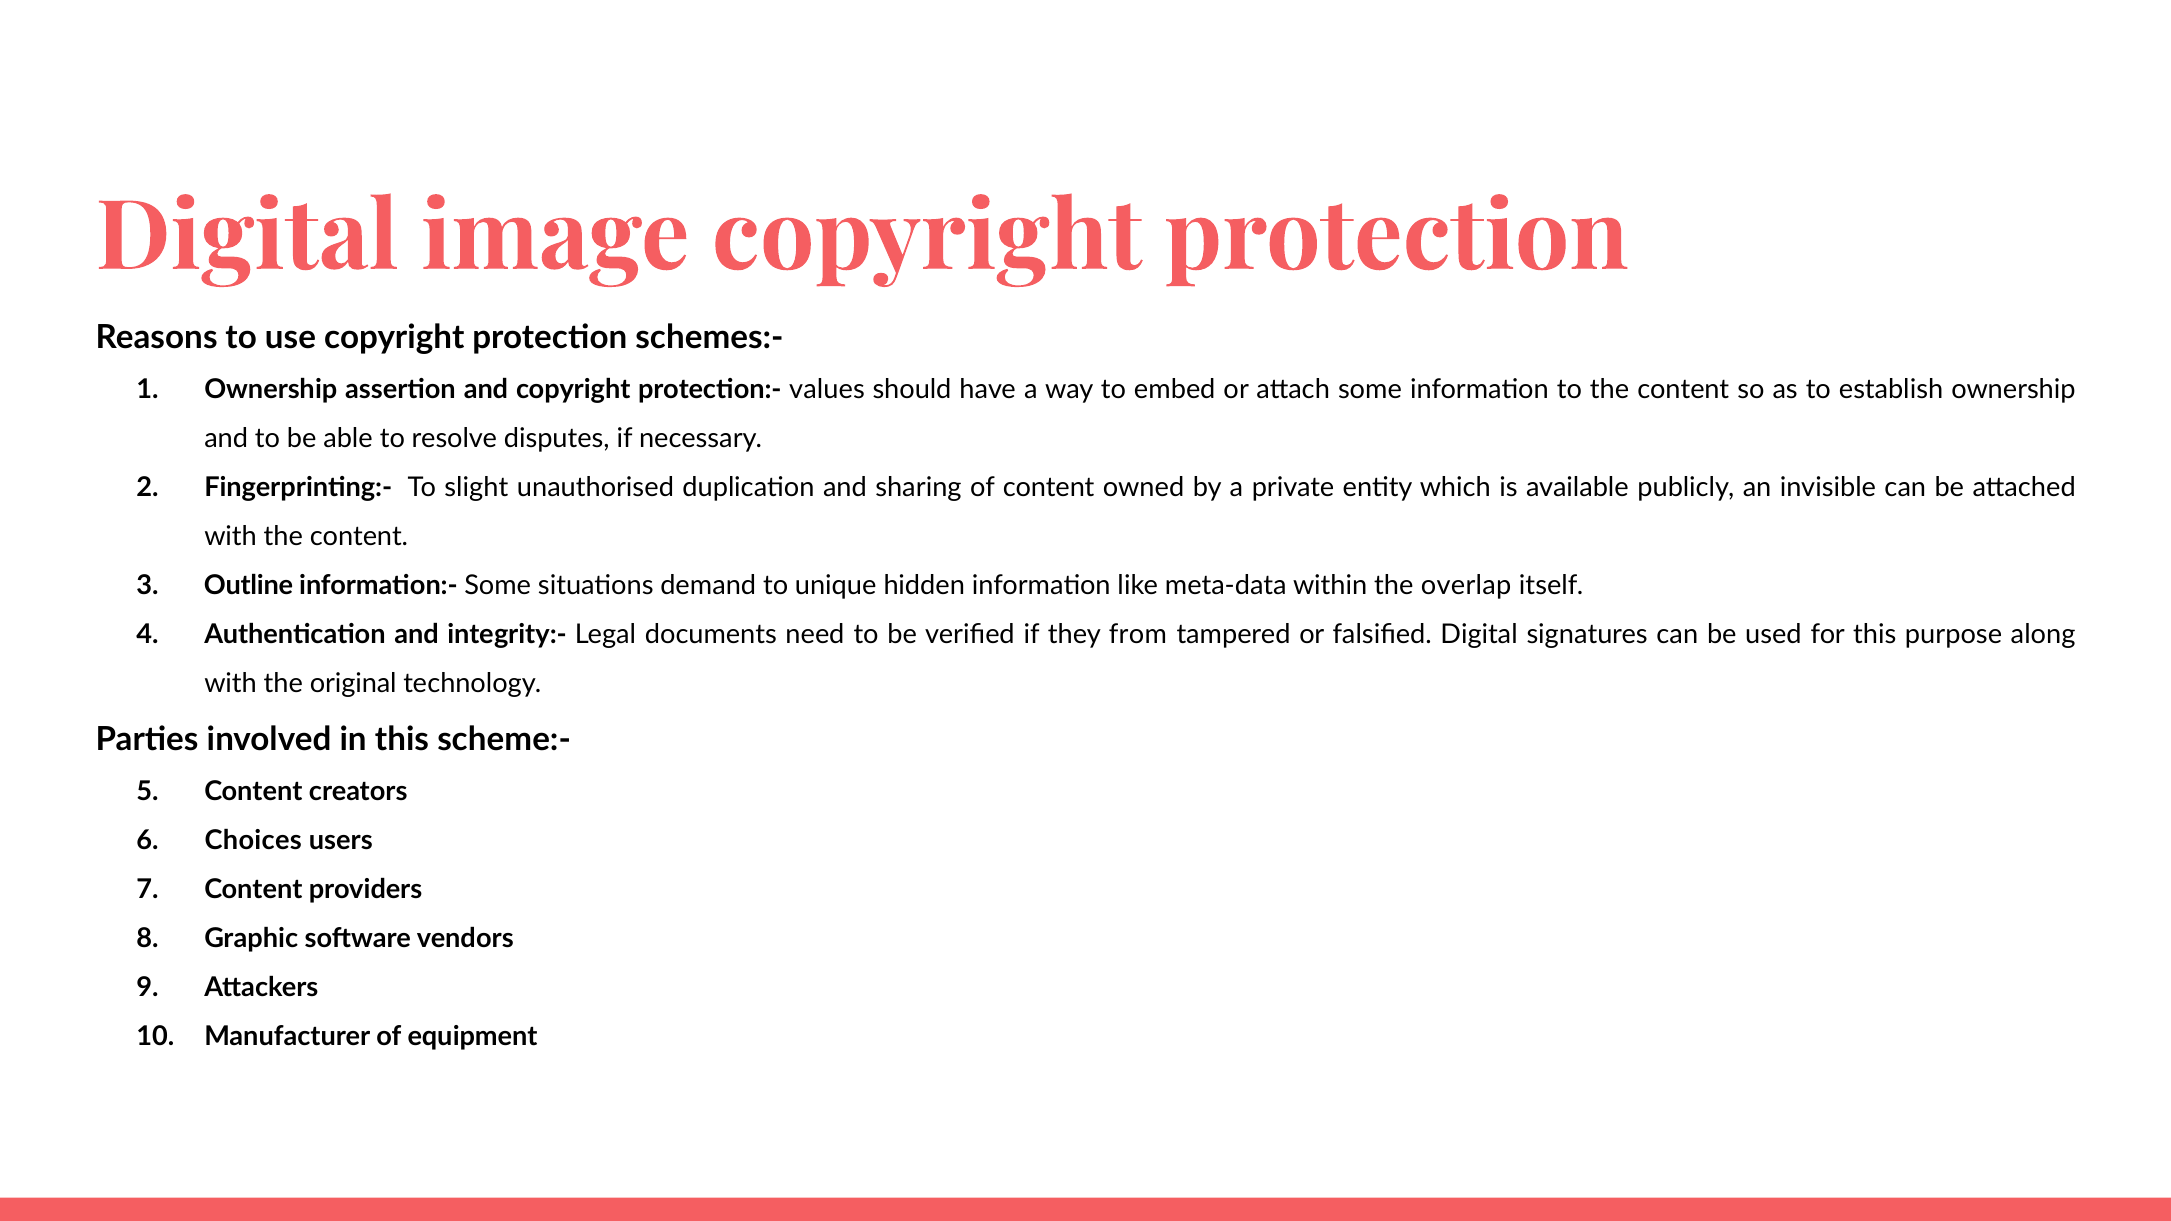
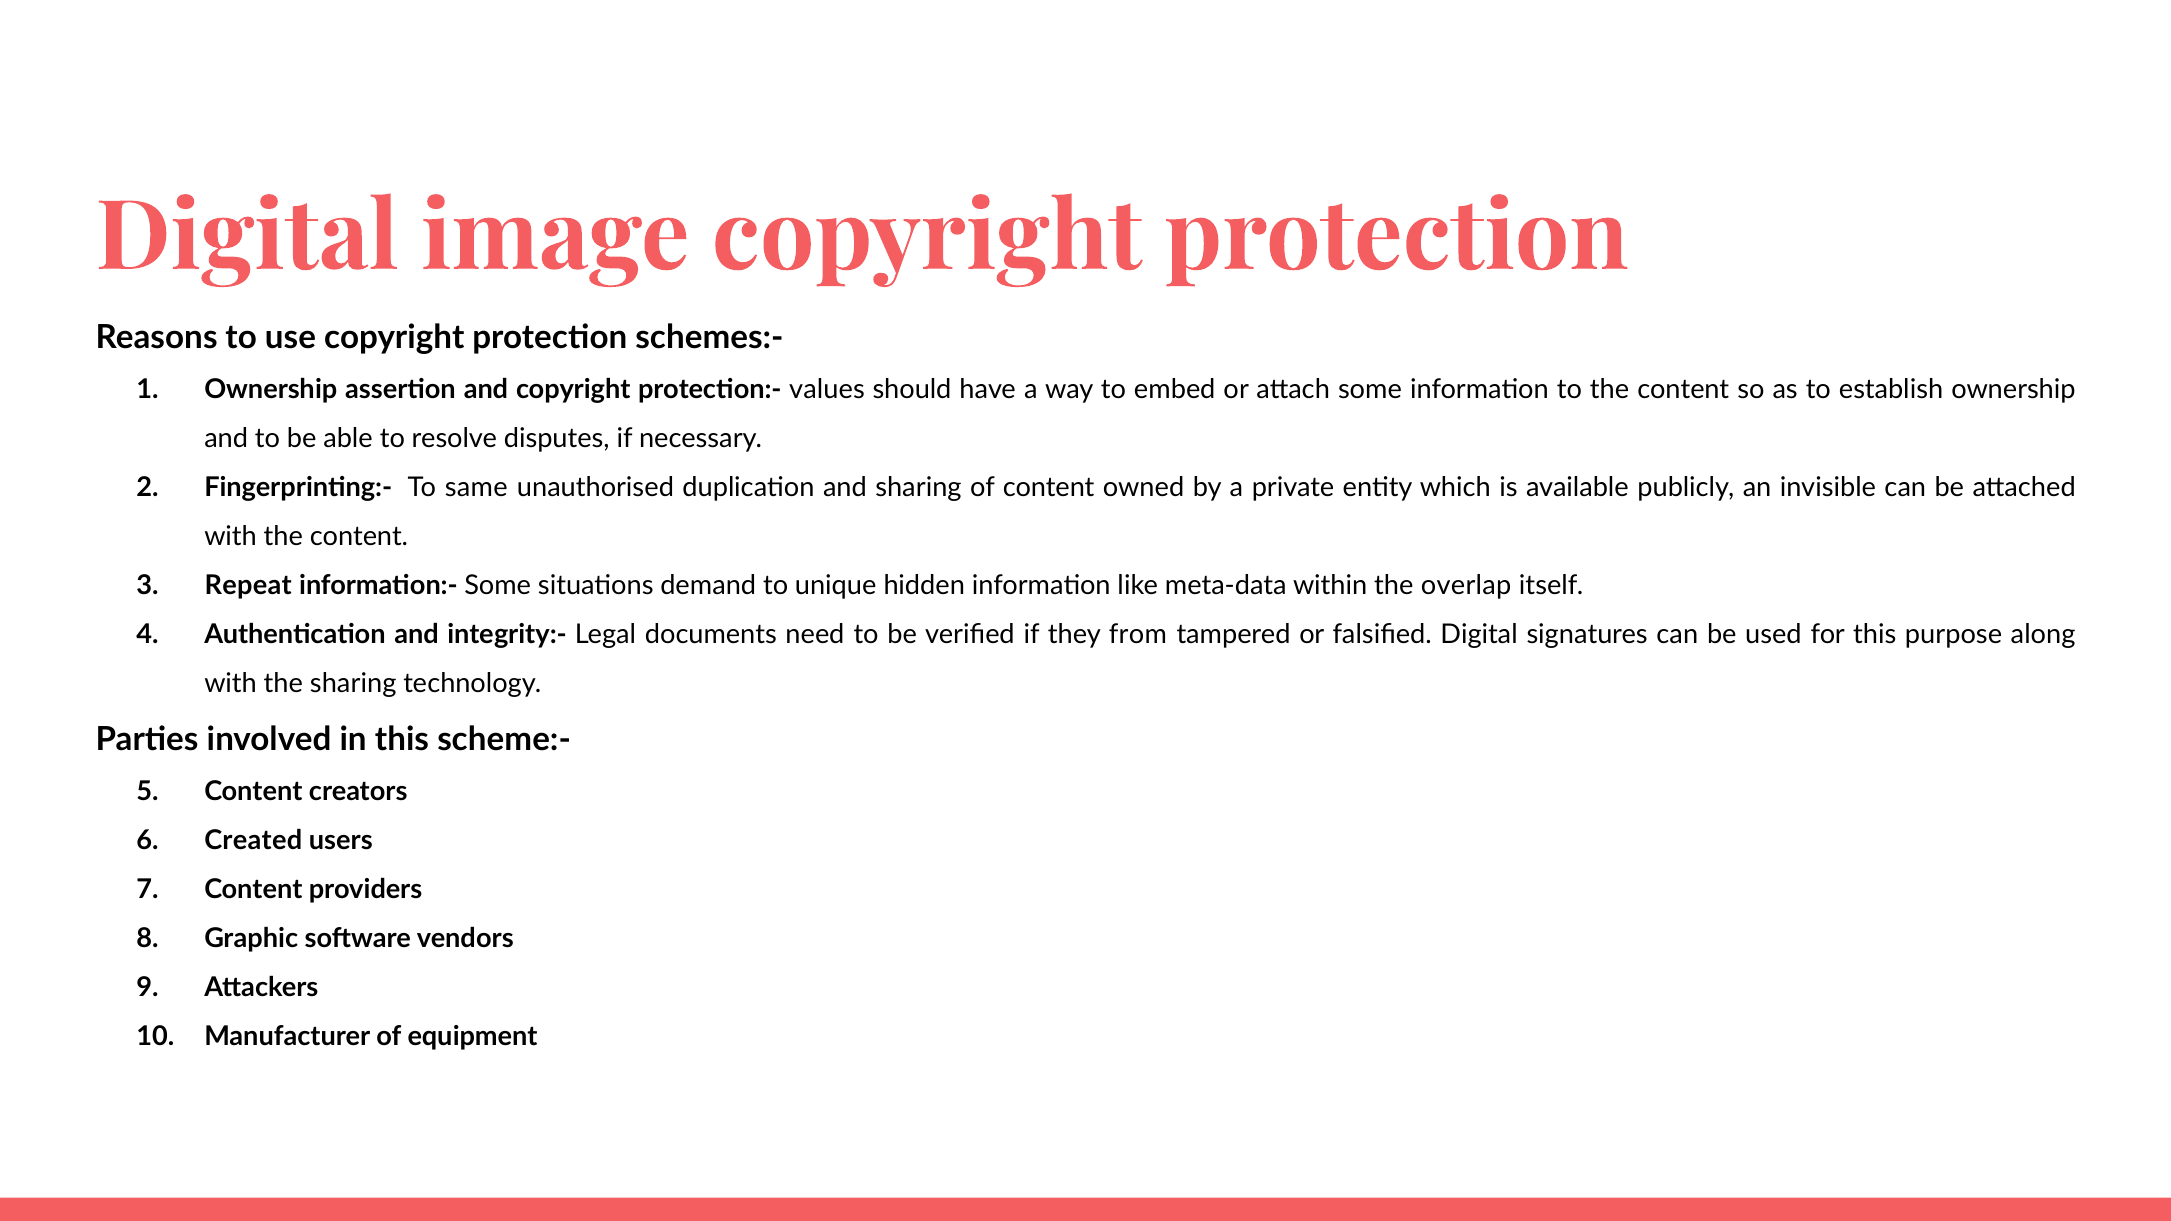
slight: slight -> same (476, 488)
Outline: Outline -> Repeat (248, 585)
the original: original -> sharing (353, 683)
Choices: Choices -> Created (253, 841)
